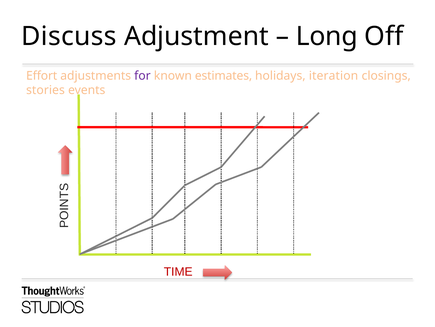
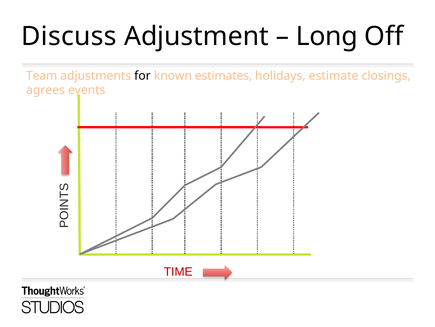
Effort: Effort -> Team (42, 76)
for colour: purple -> black (142, 76)
iteration: iteration -> estimate (334, 76)
stories: stories -> agrees (46, 90)
